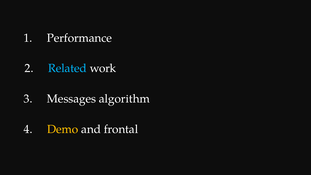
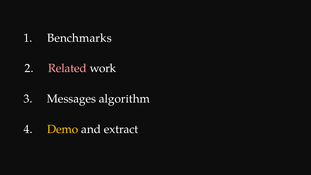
Performance: Performance -> Benchmarks (79, 38)
Related colour: light blue -> pink (67, 68)
frontal: frontal -> extract (121, 129)
